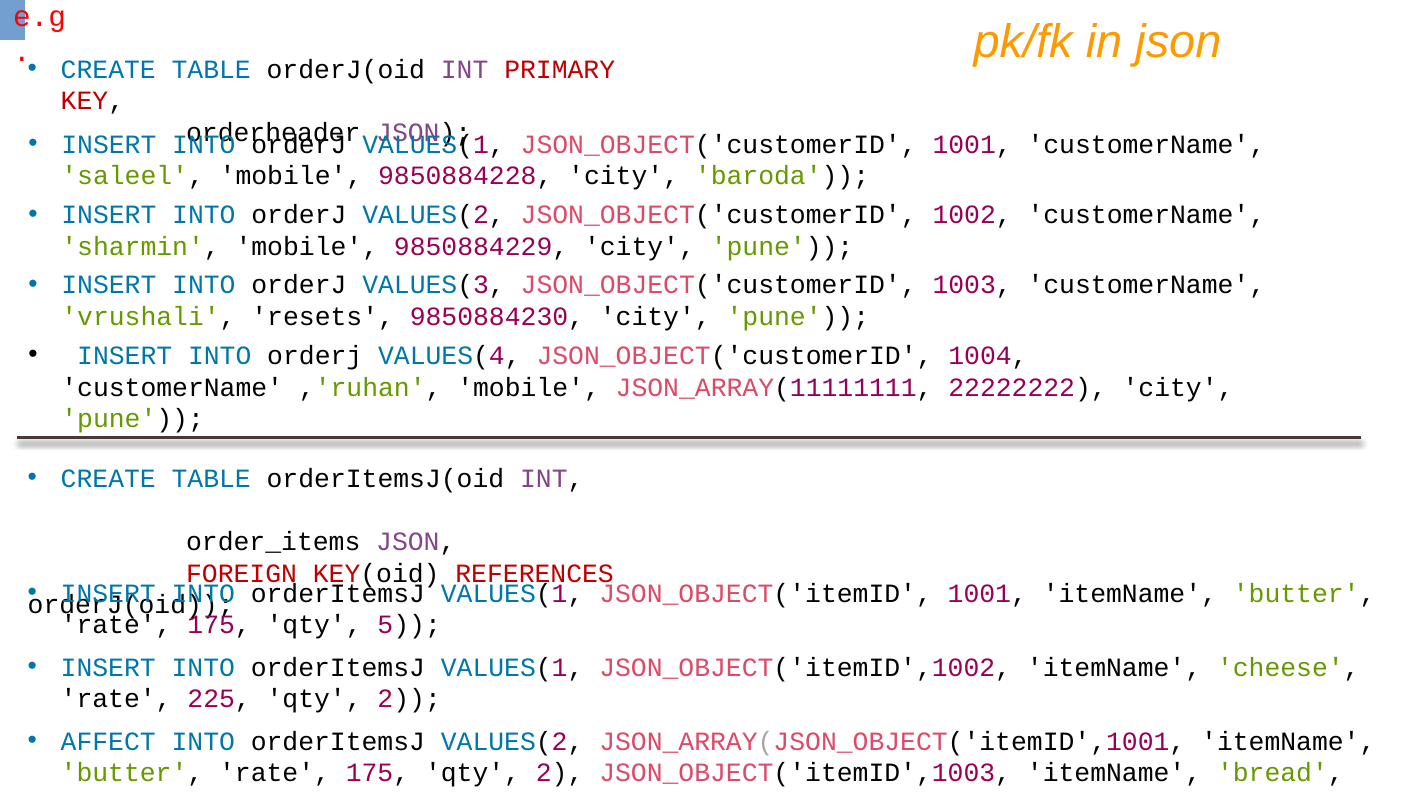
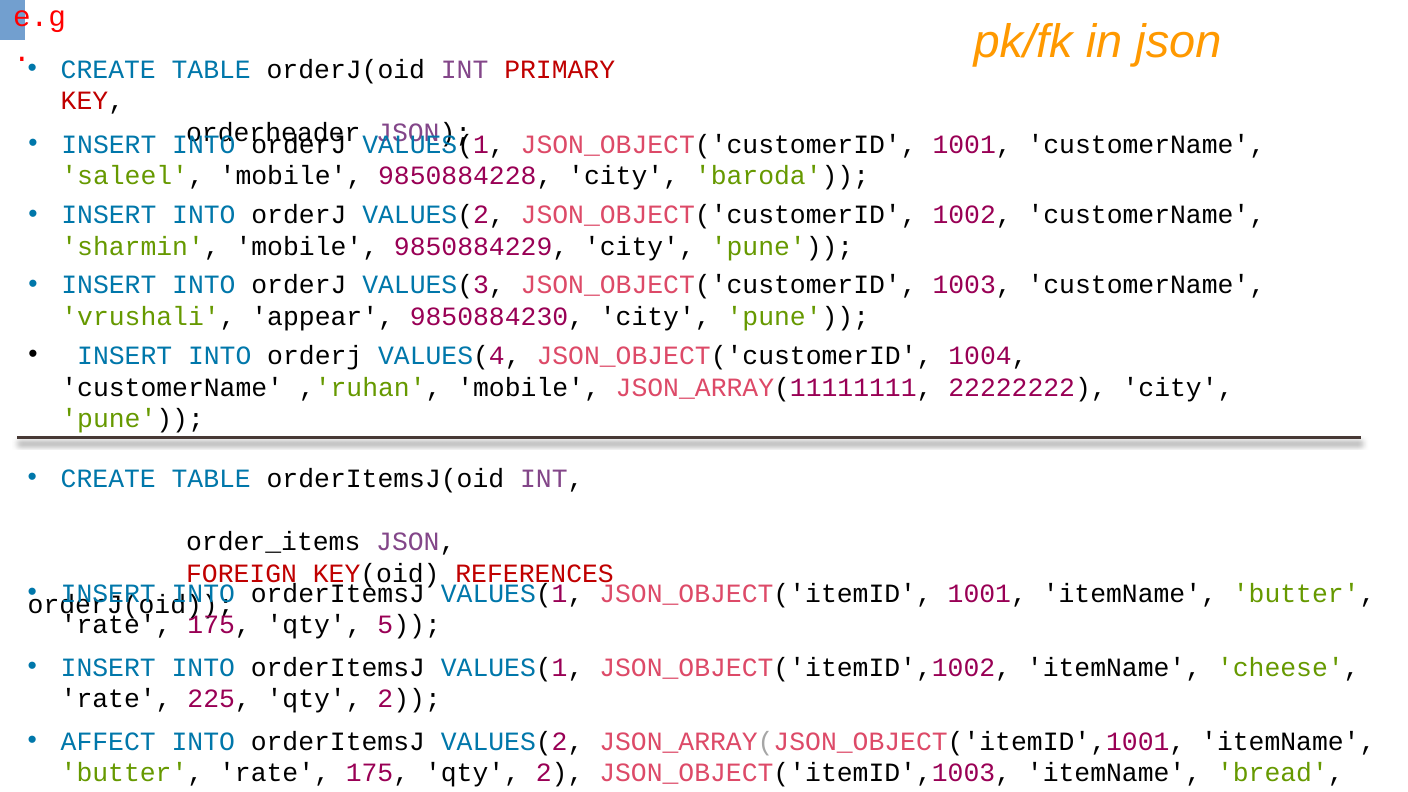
resets: resets -> appear (323, 317)
